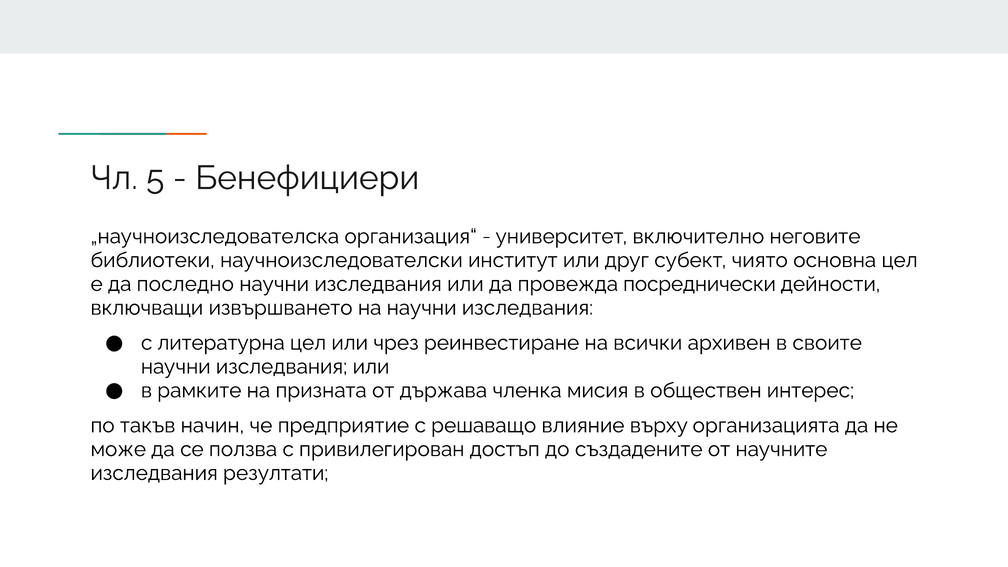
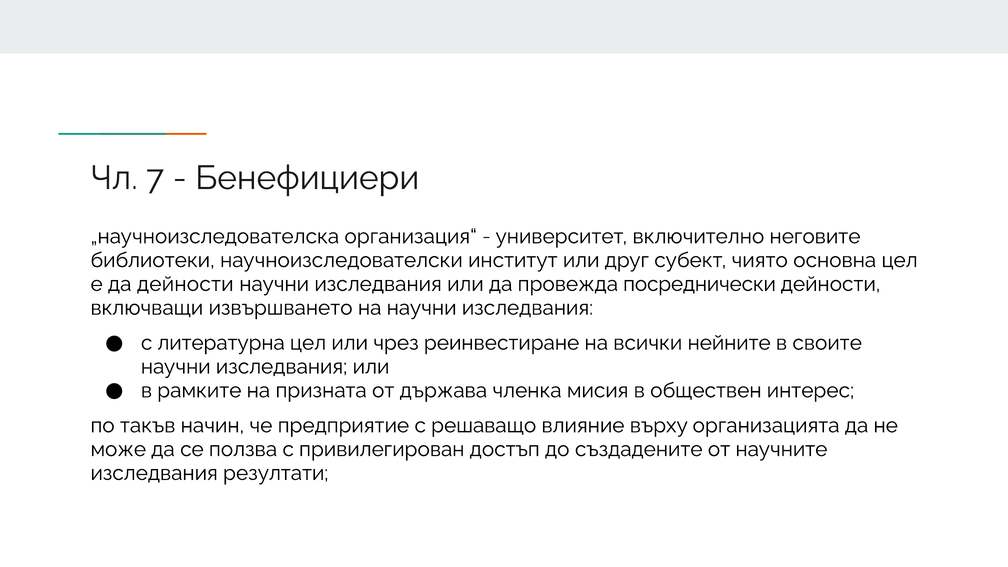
5: 5 -> 7 (155, 178)
да последно: последно -> дейности (185, 284)
архивен: архивен -> нейните (729, 343)
